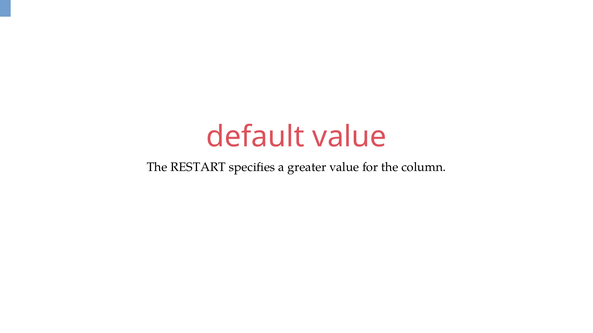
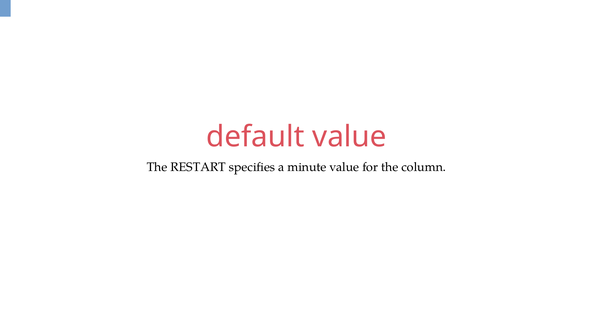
greater: greater -> minute (307, 168)
